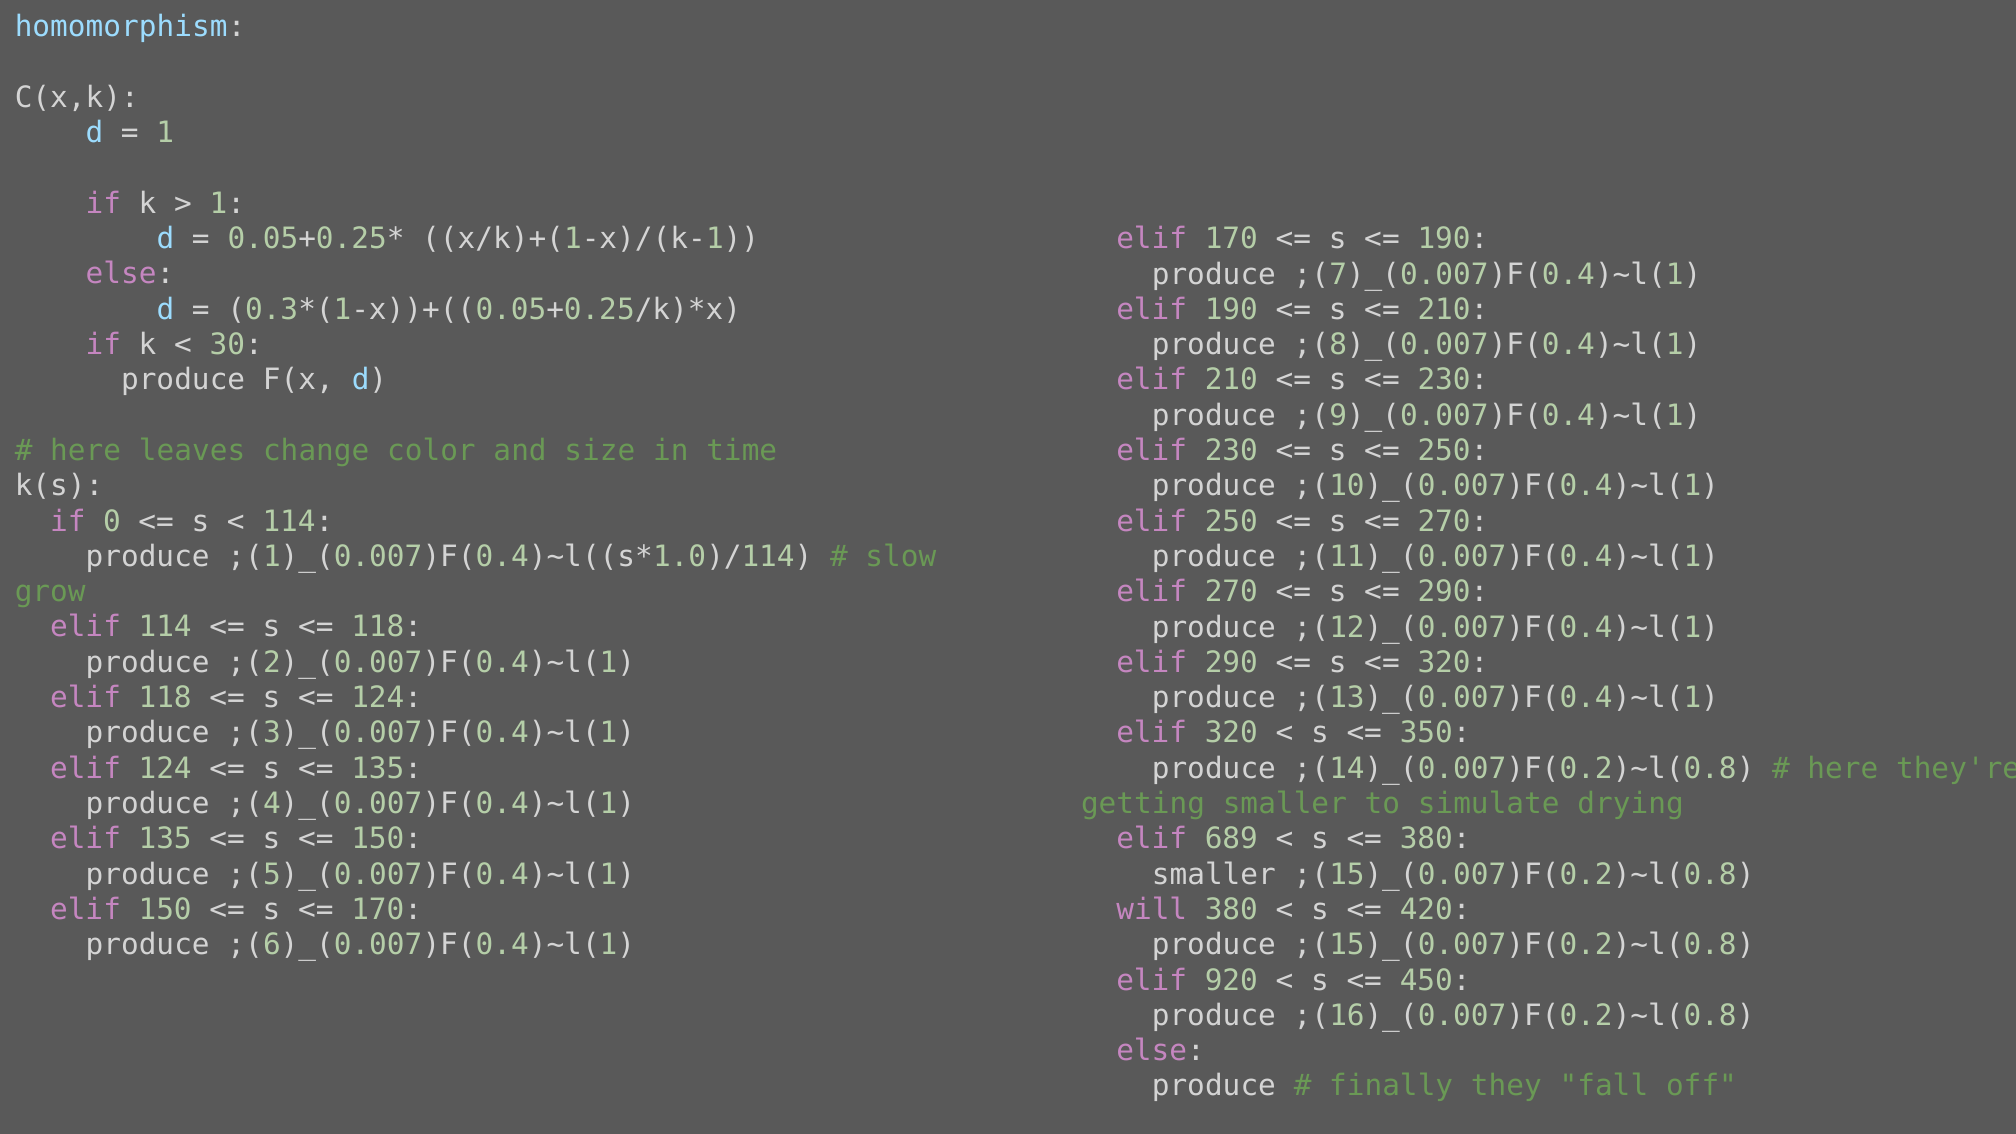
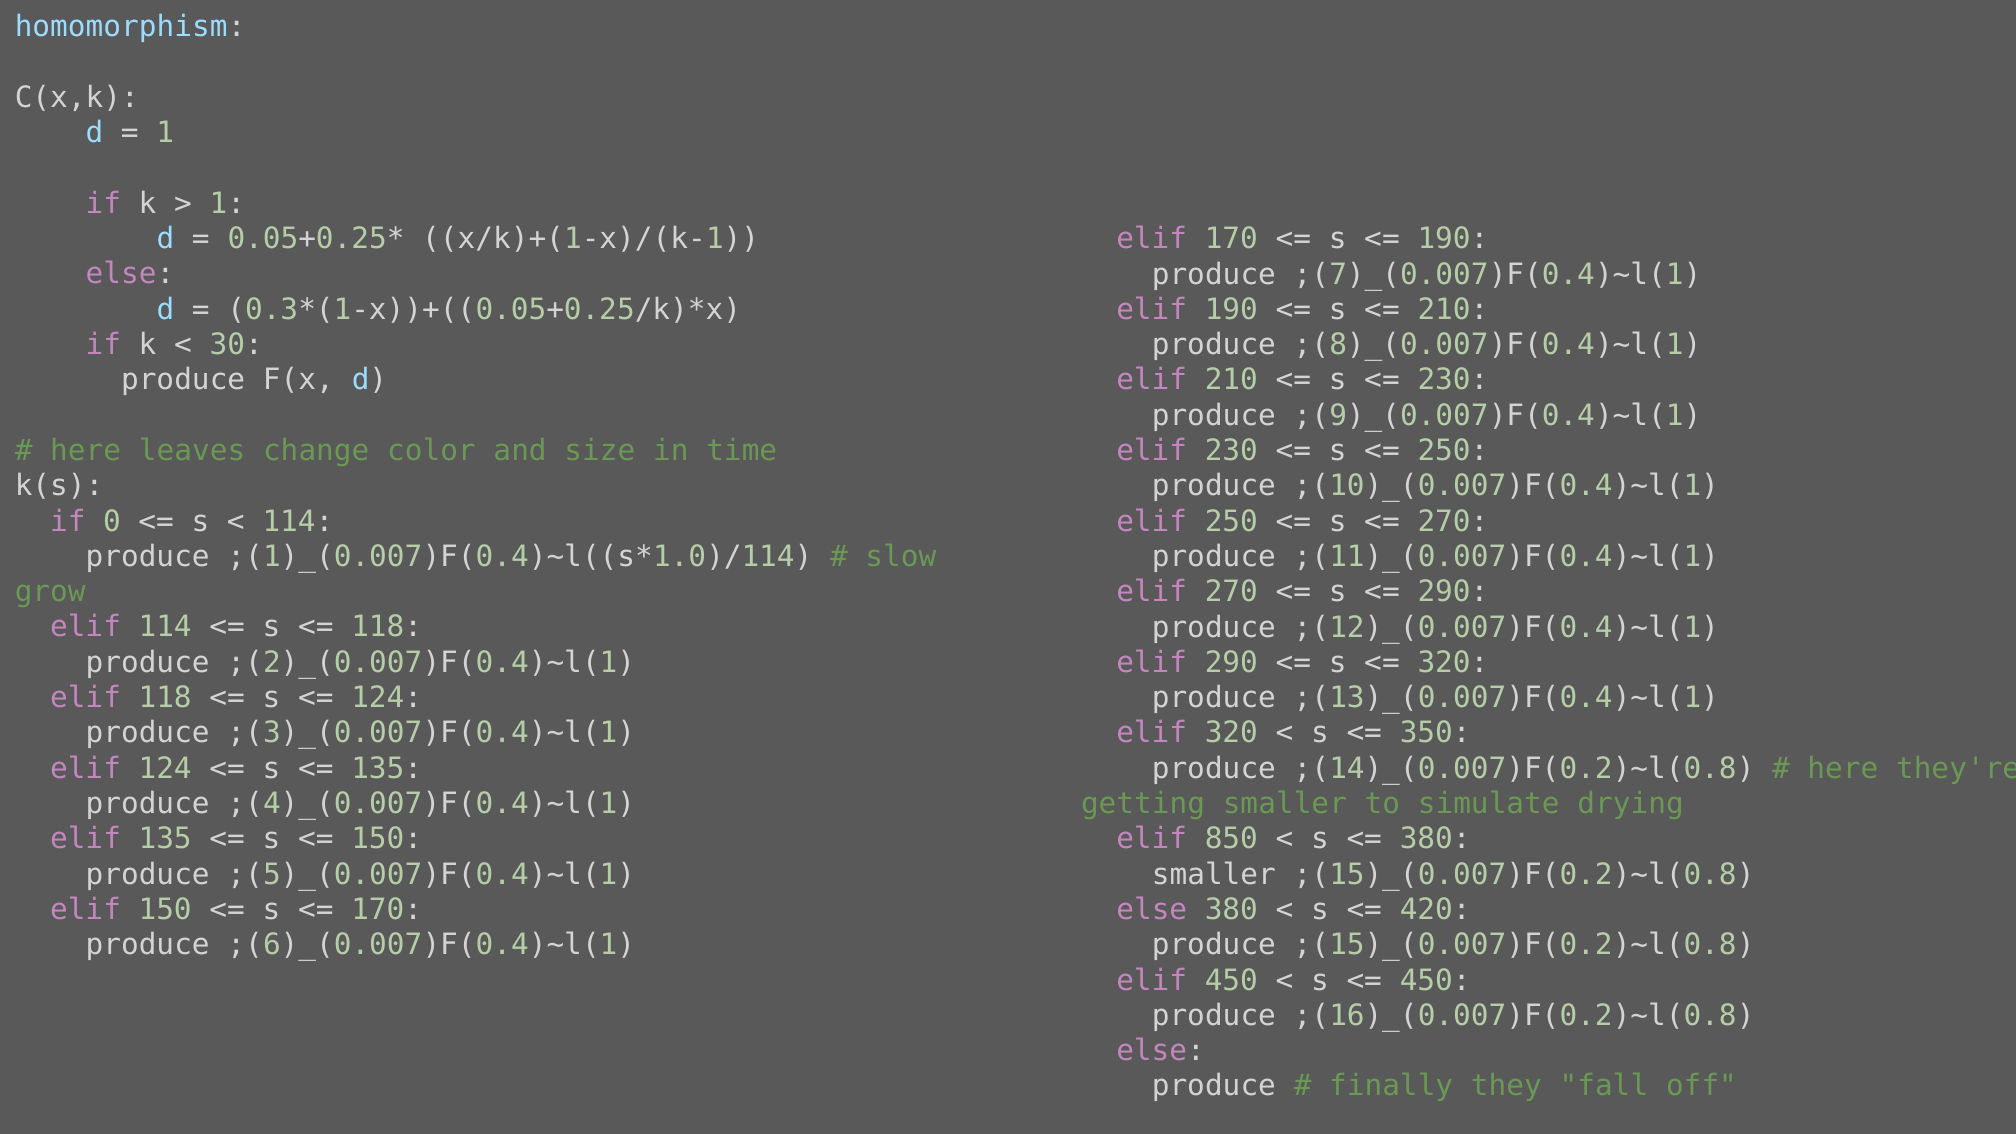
689: 689 -> 850 (1231, 839)
will: will -> else (1152, 910)
elif 920: 920 -> 450 (1231, 980)
